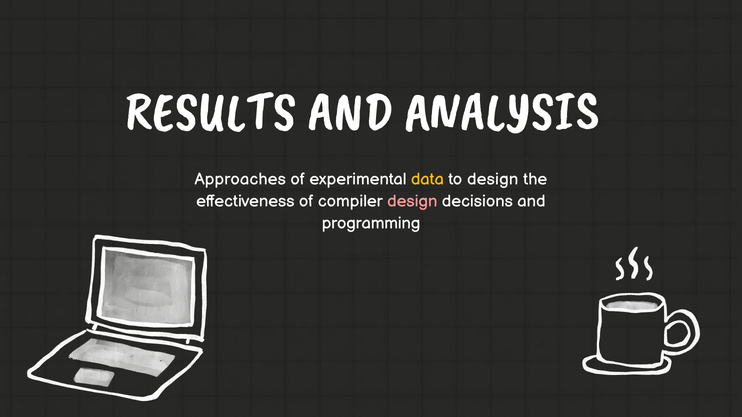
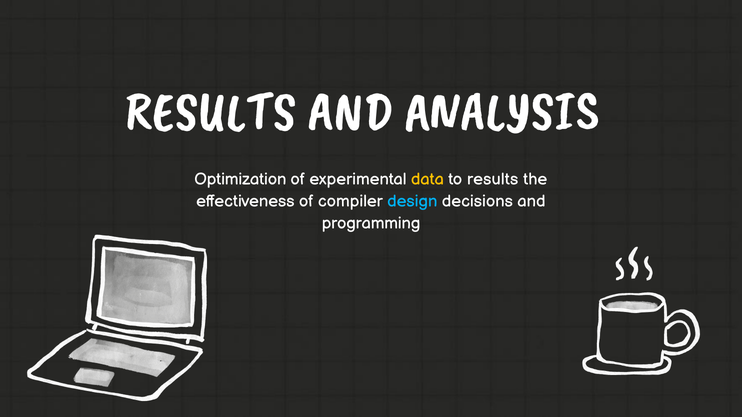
Approaches: Approaches -> Optimization (240, 180)
to design: design -> results (493, 180)
design colour: pink -> light blue (412, 201)
